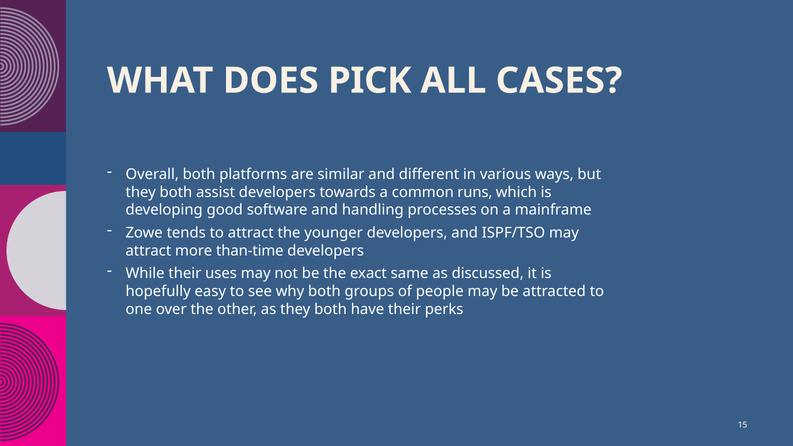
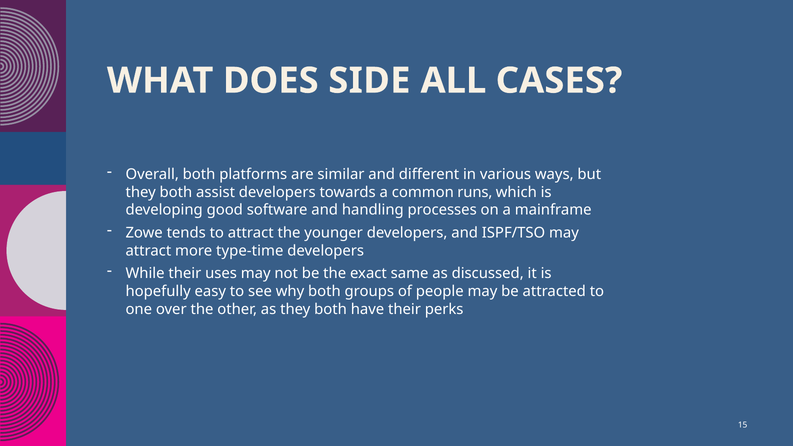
PICK: PICK -> SIDE (369, 81)
than-time: than-time -> type-time (250, 251)
